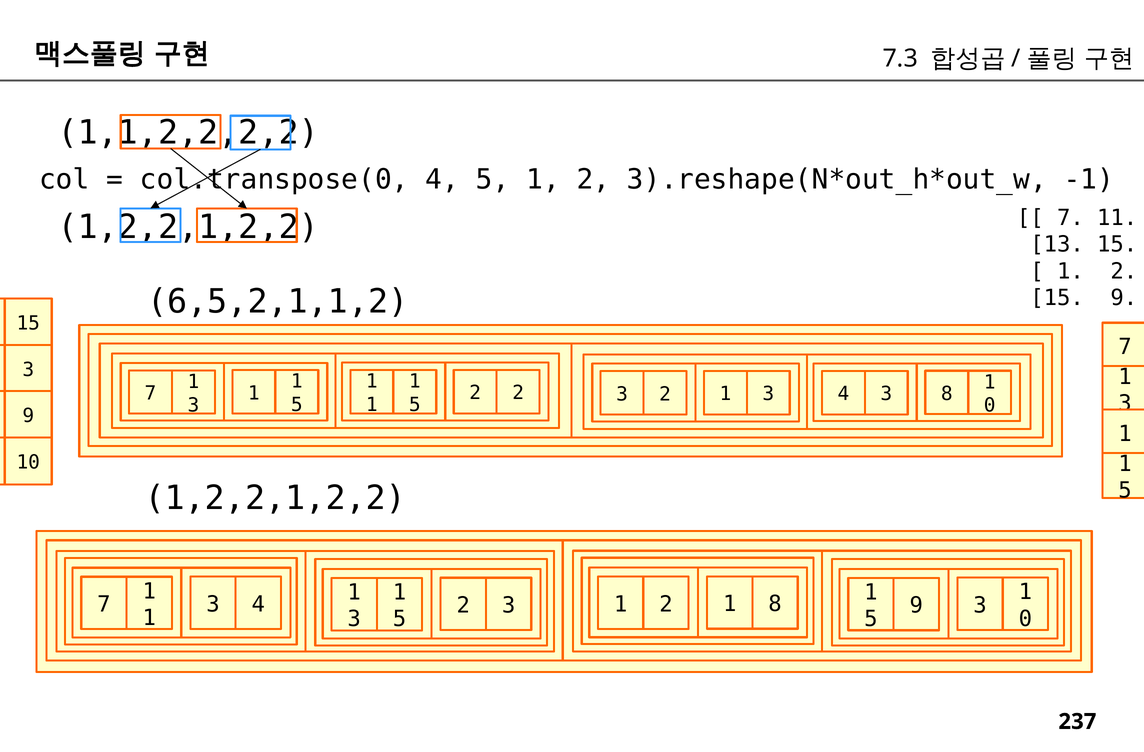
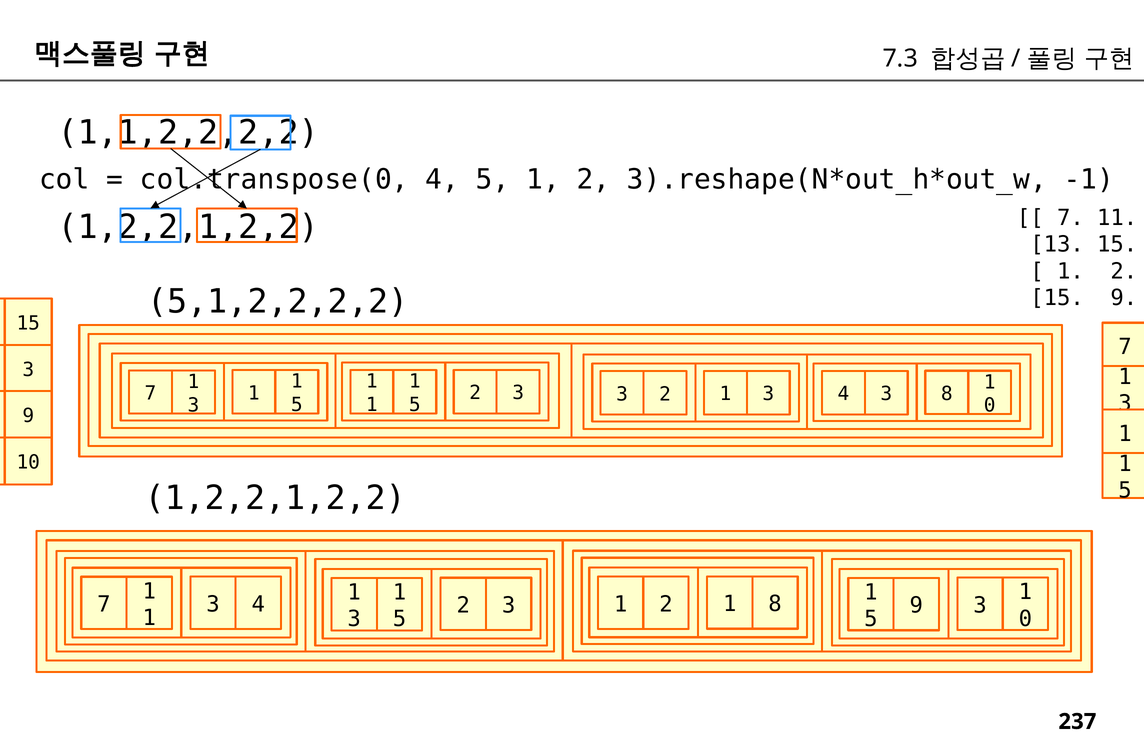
6,5,2,1,1,2: 6,5,2,1,1,2 -> 5,1,2,2,2,2 (278, 302)
2: 2 -> 3 (518, 393)
